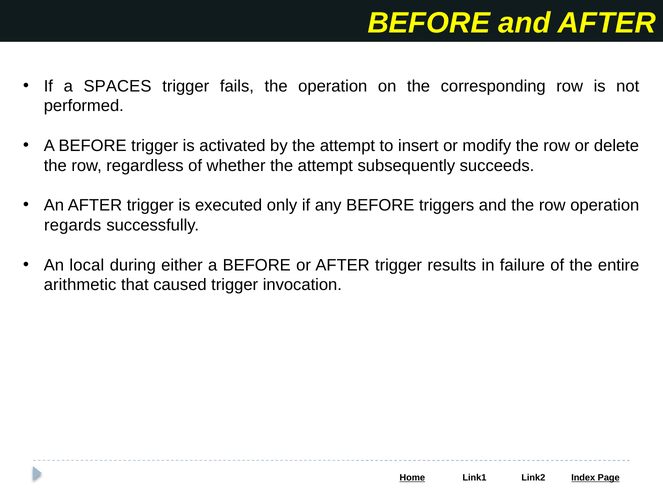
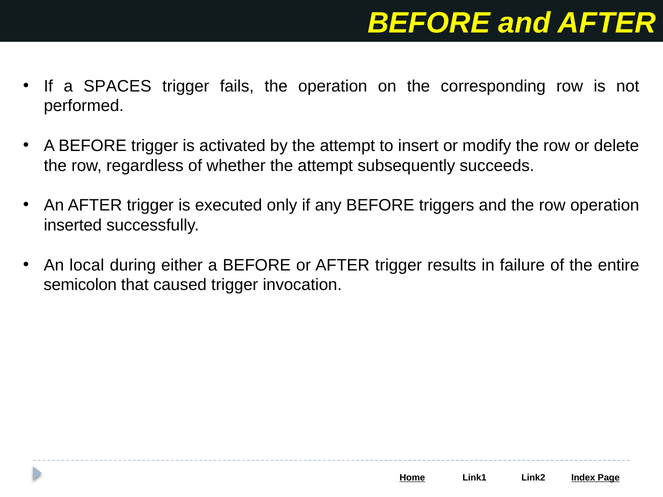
regards: regards -> inserted (73, 225)
arithmetic: arithmetic -> semicolon (80, 285)
